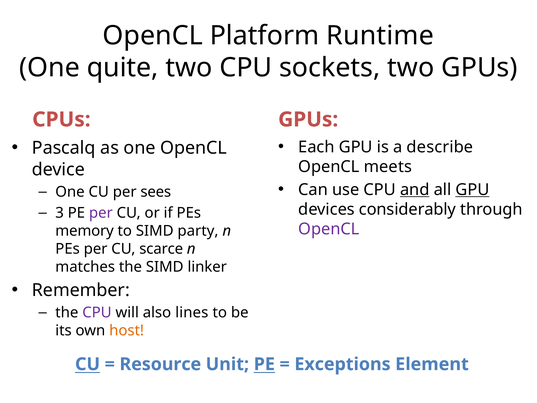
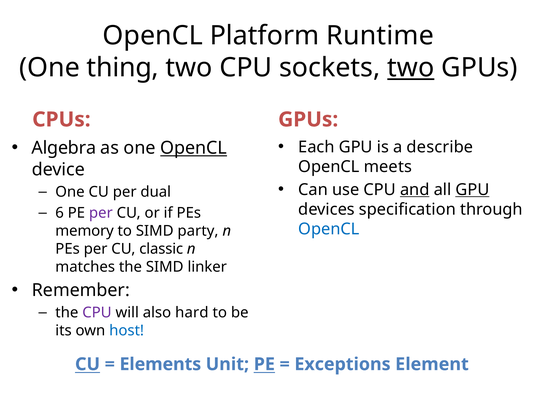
quite: quite -> thing (123, 68)
two underline: none -> present (411, 68)
Pascalq: Pascalq -> Algebra (64, 148)
OpenCL underline: none -> present (194, 148)
sees: sees -> dual (156, 192)
considerably: considerably -> specification (407, 209)
3: 3 -> 6 (60, 213)
OpenCL colour: purple -> blue (329, 229)
scarce: scarce -> classic (161, 249)
lines: lines -> hard (192, 313)
host colour: orange -> blue (127, 330)
Resource: Resource -> Elements (160, 364)
